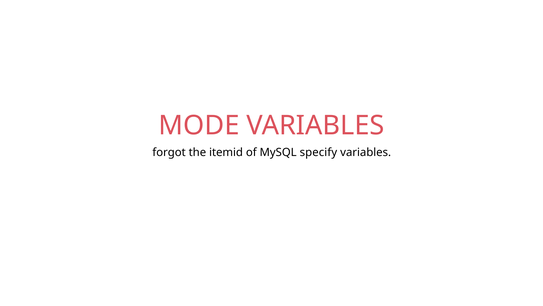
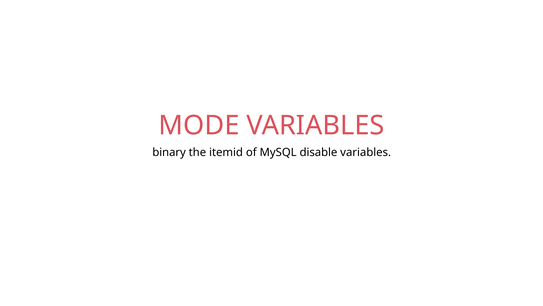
forgot: forgot -> binary (169, 152)
specify: specify -> disable (318, 152)
